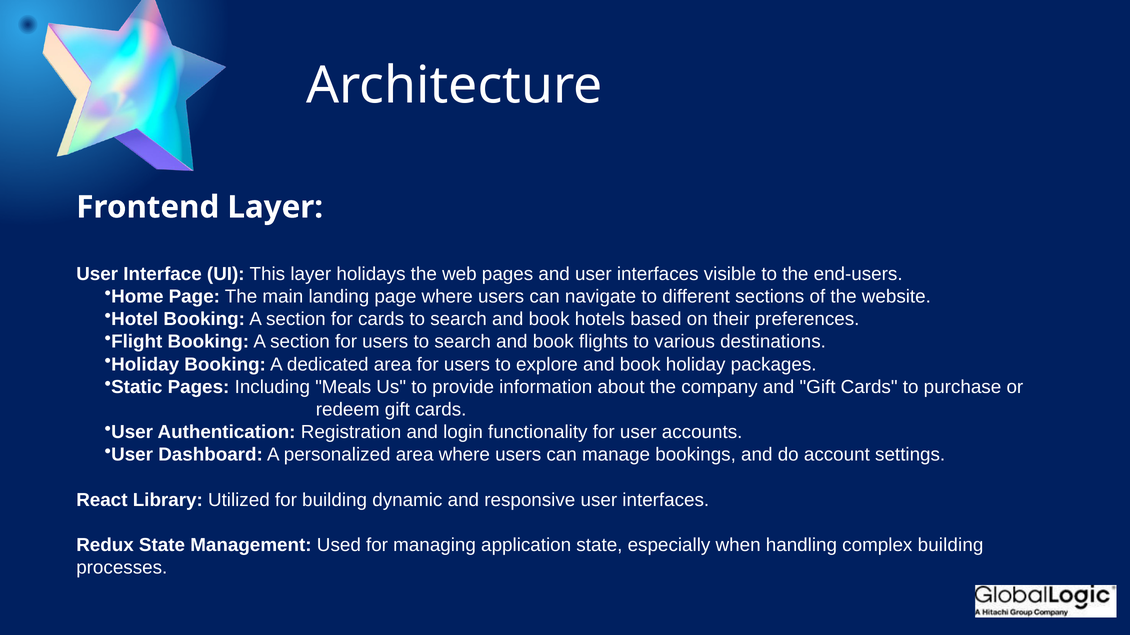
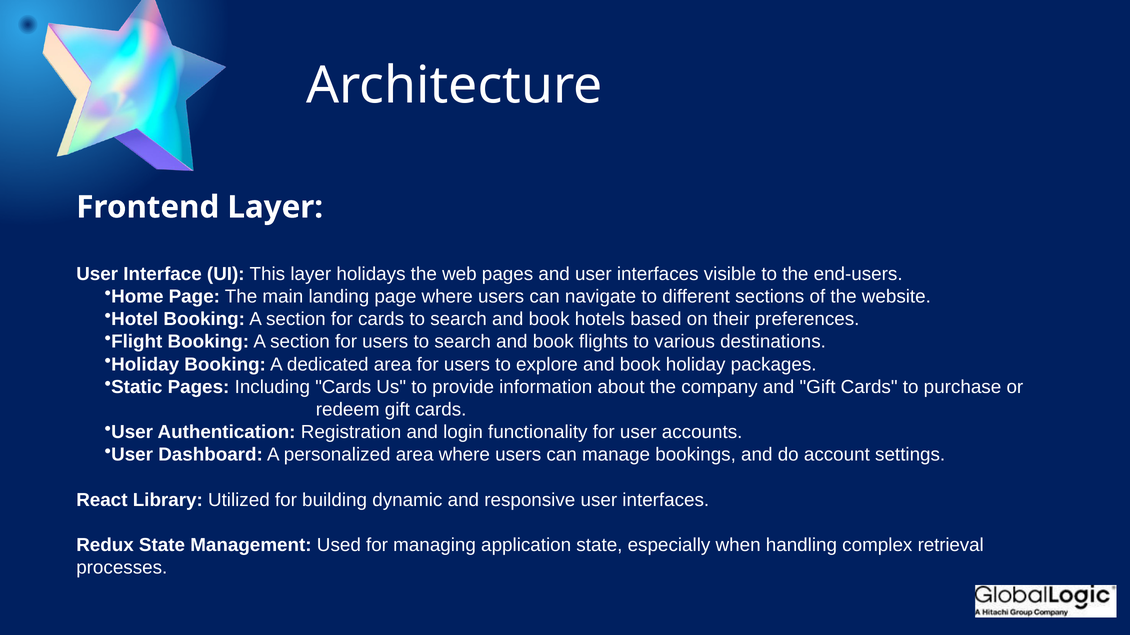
Including Meals: Meals -> Cards (343, 387)
complex building: building -> retrieval (951, 546)
